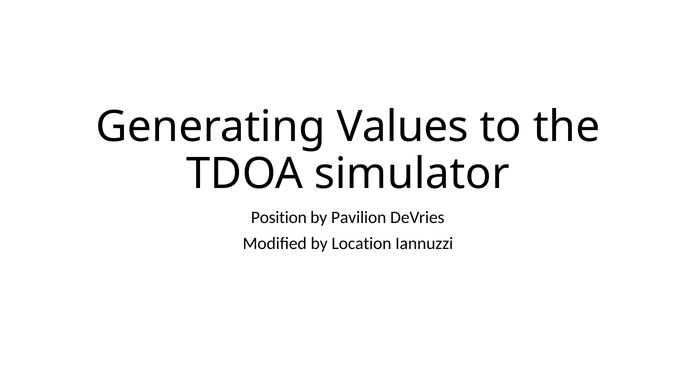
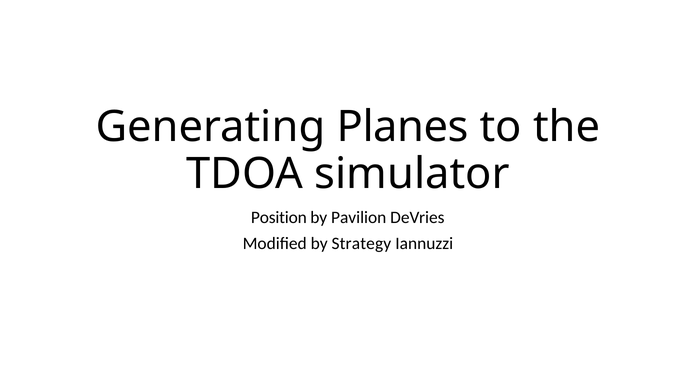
Values: Values -> Planes (403, 127)
Location: Location -> Strategy (361, 244)
